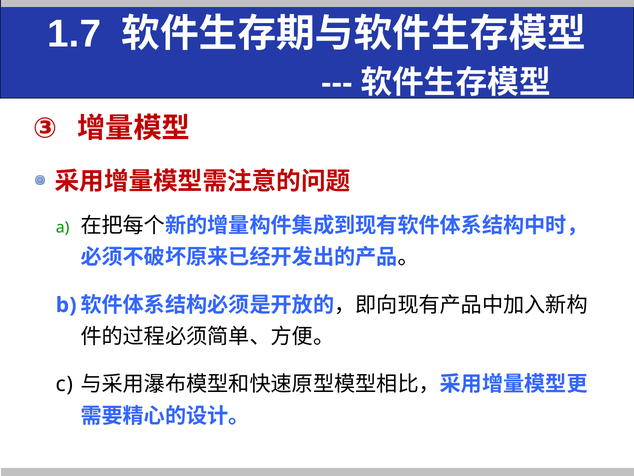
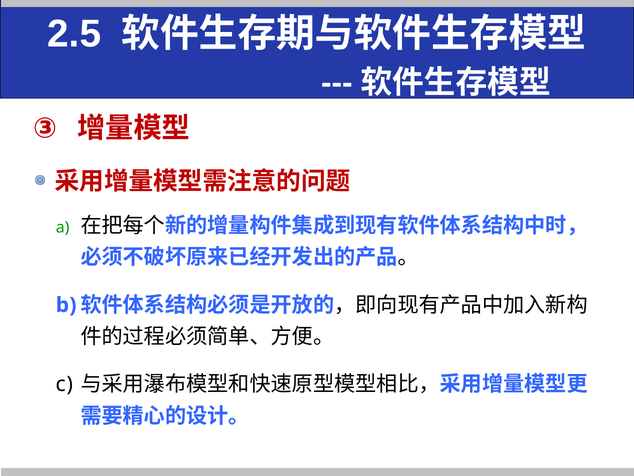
1.7: 1.7 -> 2.5 (74, 34)
